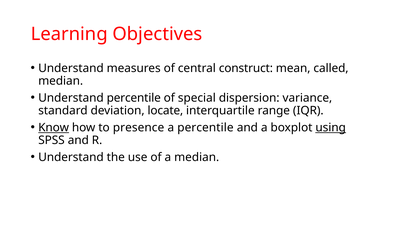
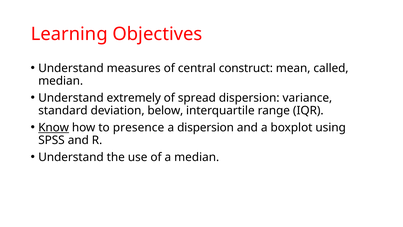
Understand percentile: percentile -> extremely (134, 98)
special: special -> spread (197, 98)
locate: locate -> below (165, 110)
a percentile: percentile -> dispersion (206, 127)
using underline: present -> none (331, 127)
